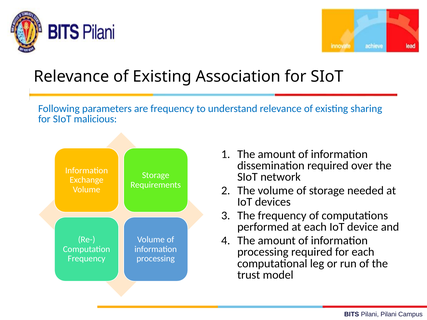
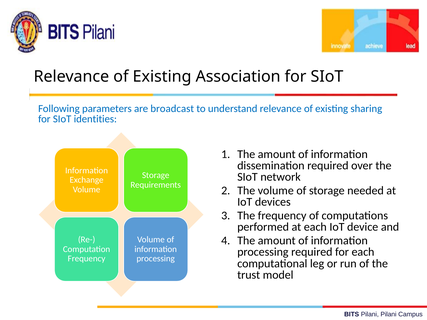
are frequency: frequency -> broadcast (172, 109)
malicious: malicious -> identities (95, 119)
